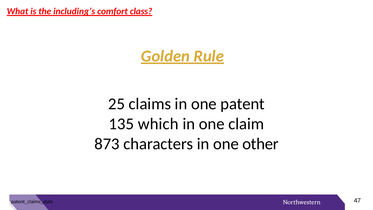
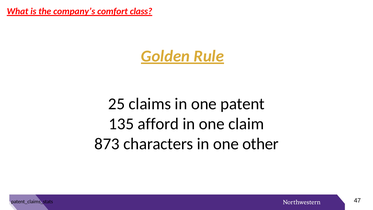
including’s: including’s -> company’s (74, 11)
which: which -> afford (158, 124)
